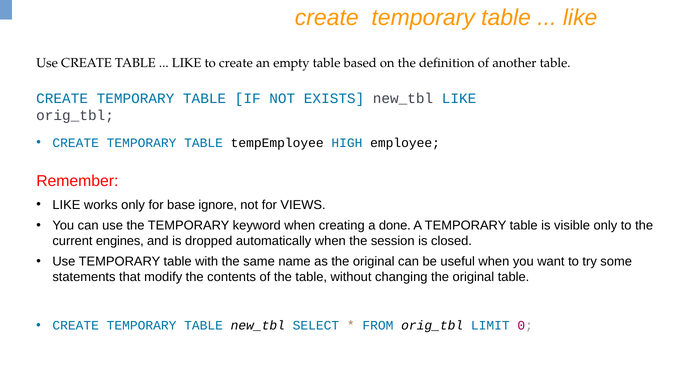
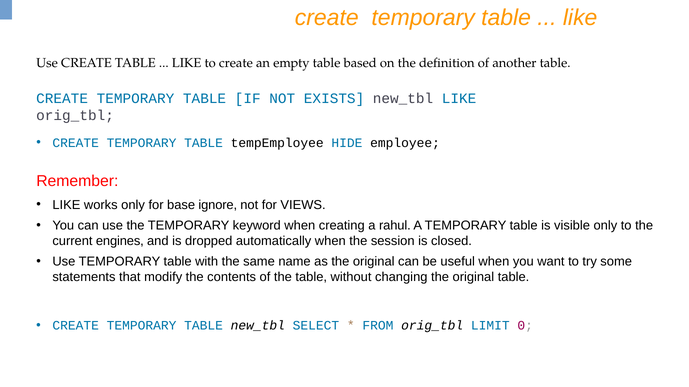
HIGH: HIGH -> HIDE (347, 143)
done: done -> rahul (395, 226)
